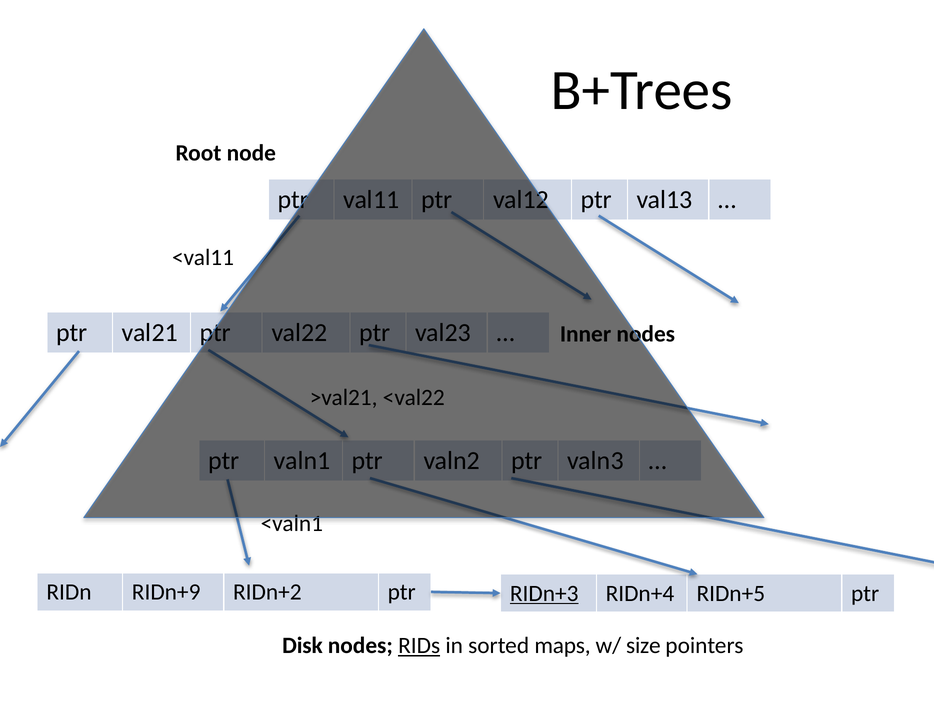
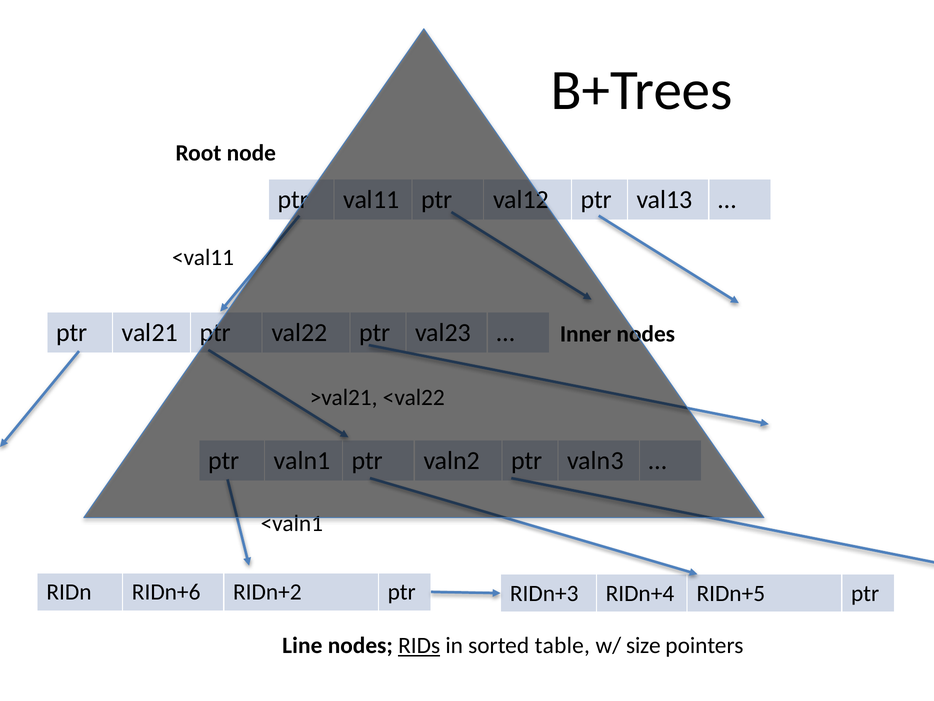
RIDn+9: RIDn+9 -> RIDn+6 (166, 592)
RIDn+3 underline: present -> none (544, 593)
Disk: Disk -> Line (302, 645)
maps: maps -> table (562, 645)
